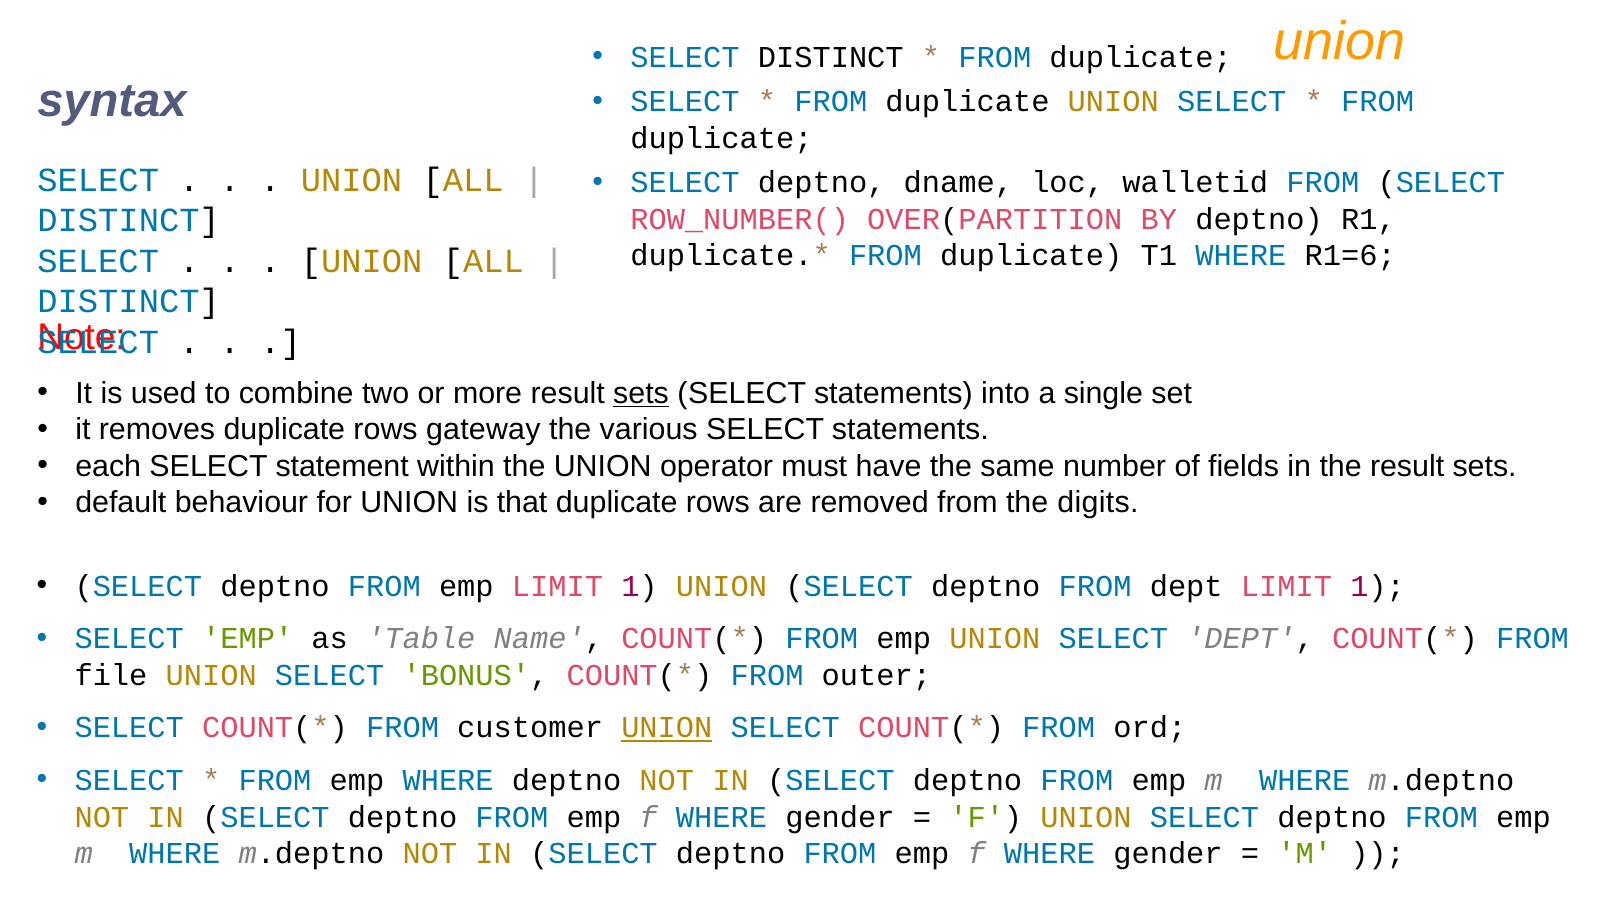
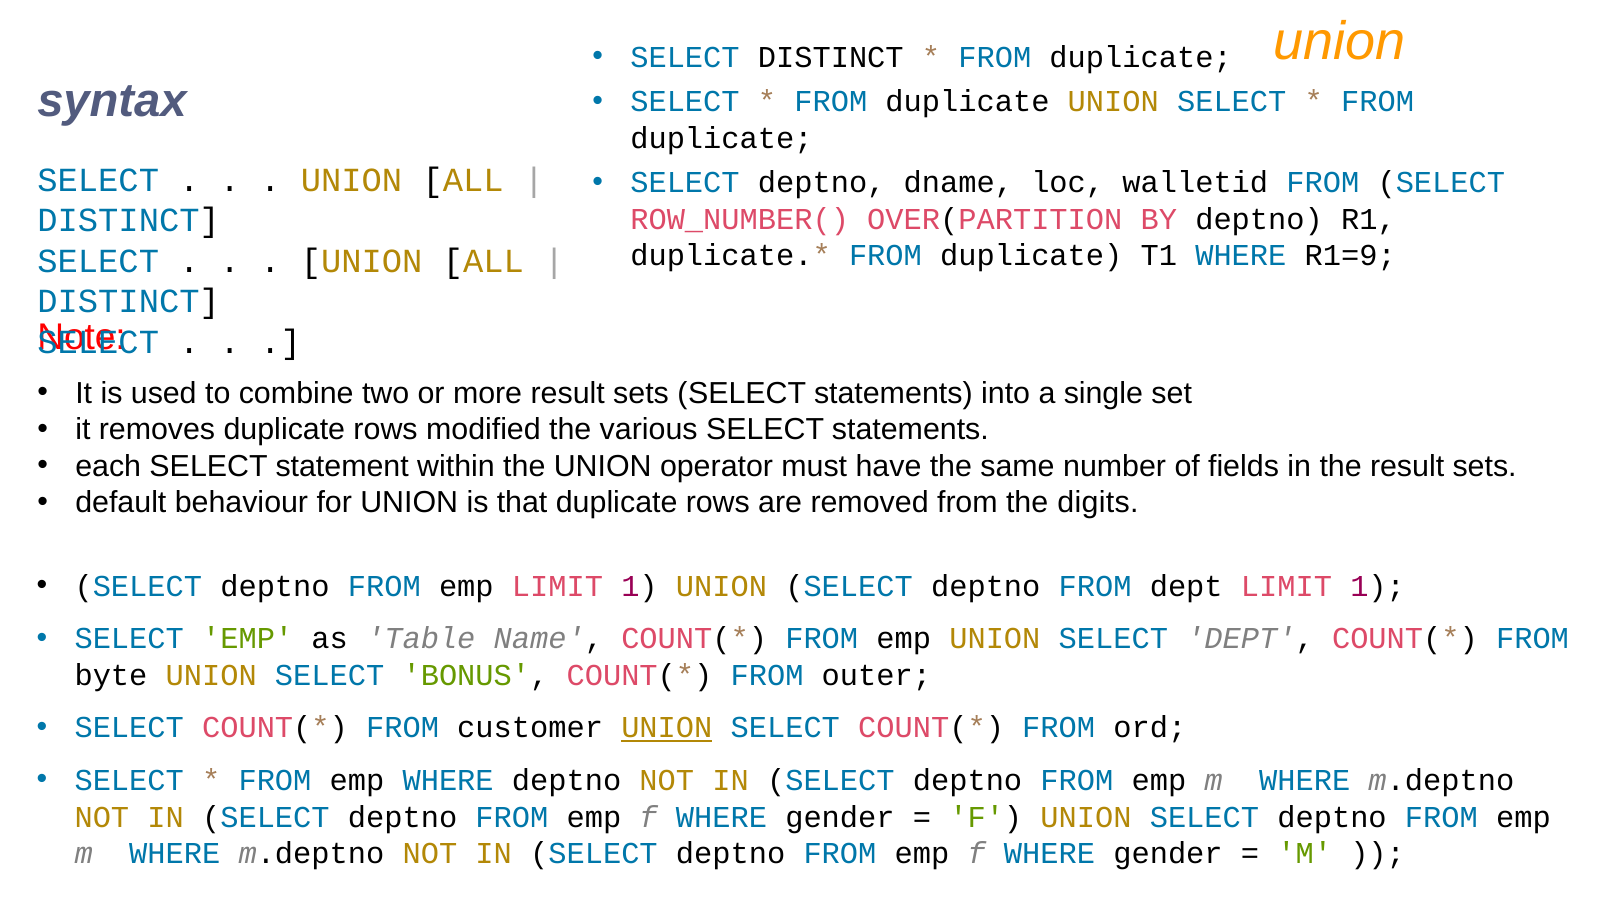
R1=6: R1=6 -> R1=9 (1350, 256)
sets underline: present -> none (641, 394)
gateway: gateway -> modified (483, 430)
file: file -> byte (111, 676)
